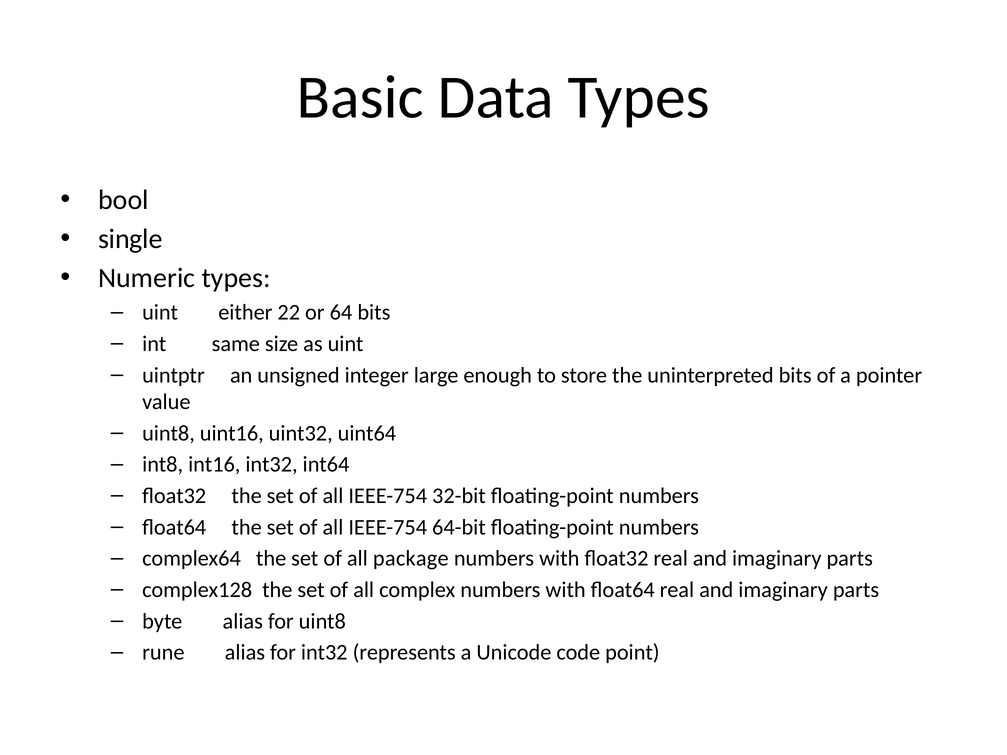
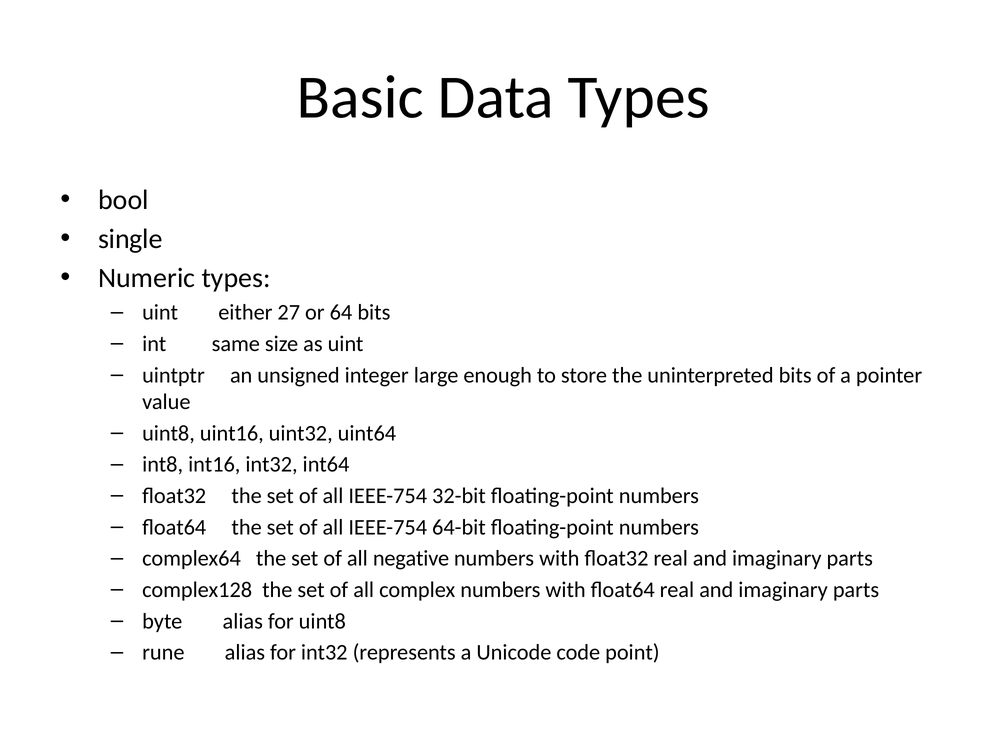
22: 22 -> 27 (289, 313)
package: package -> negative (411, 559)
